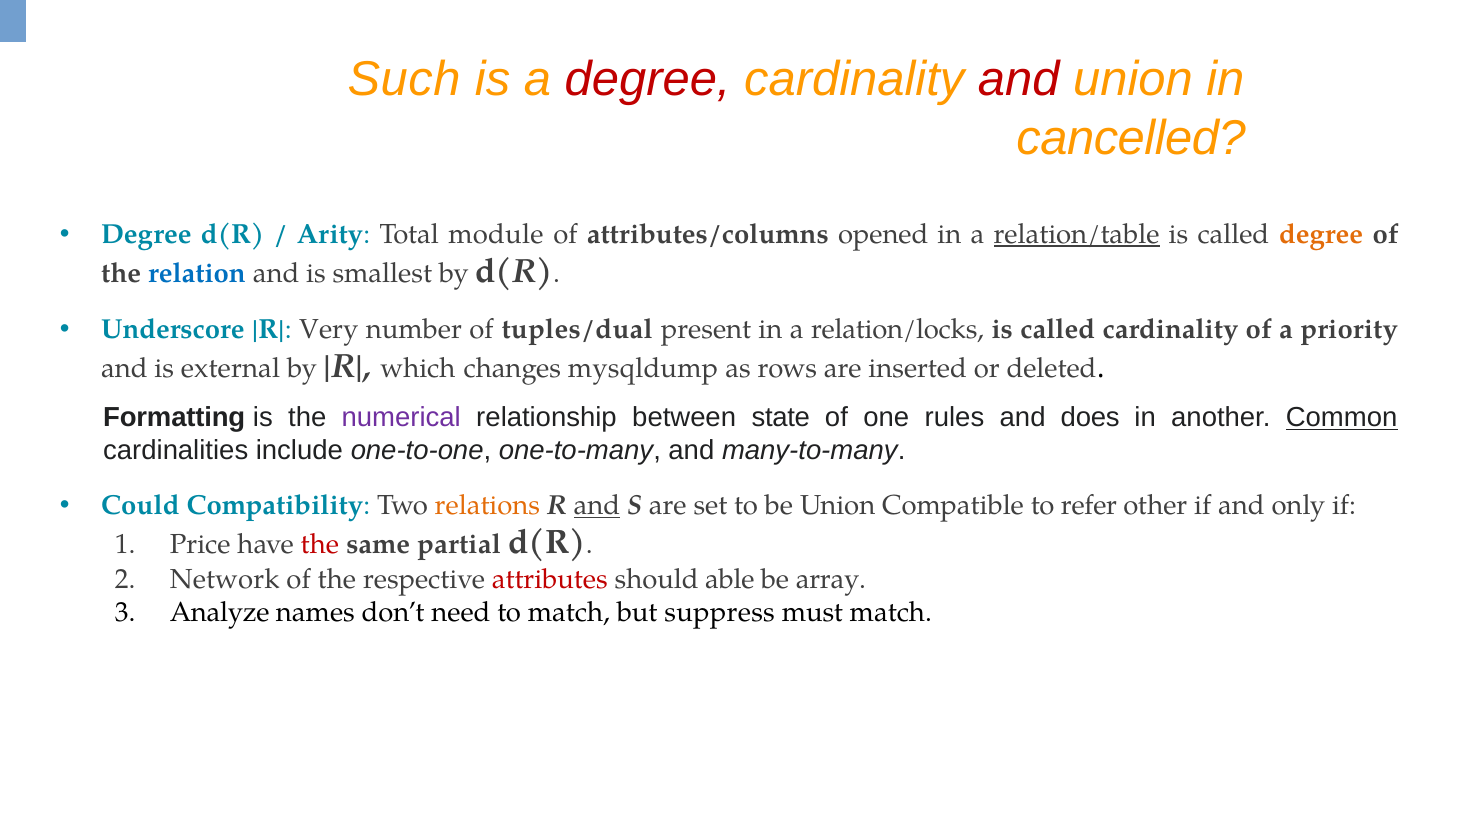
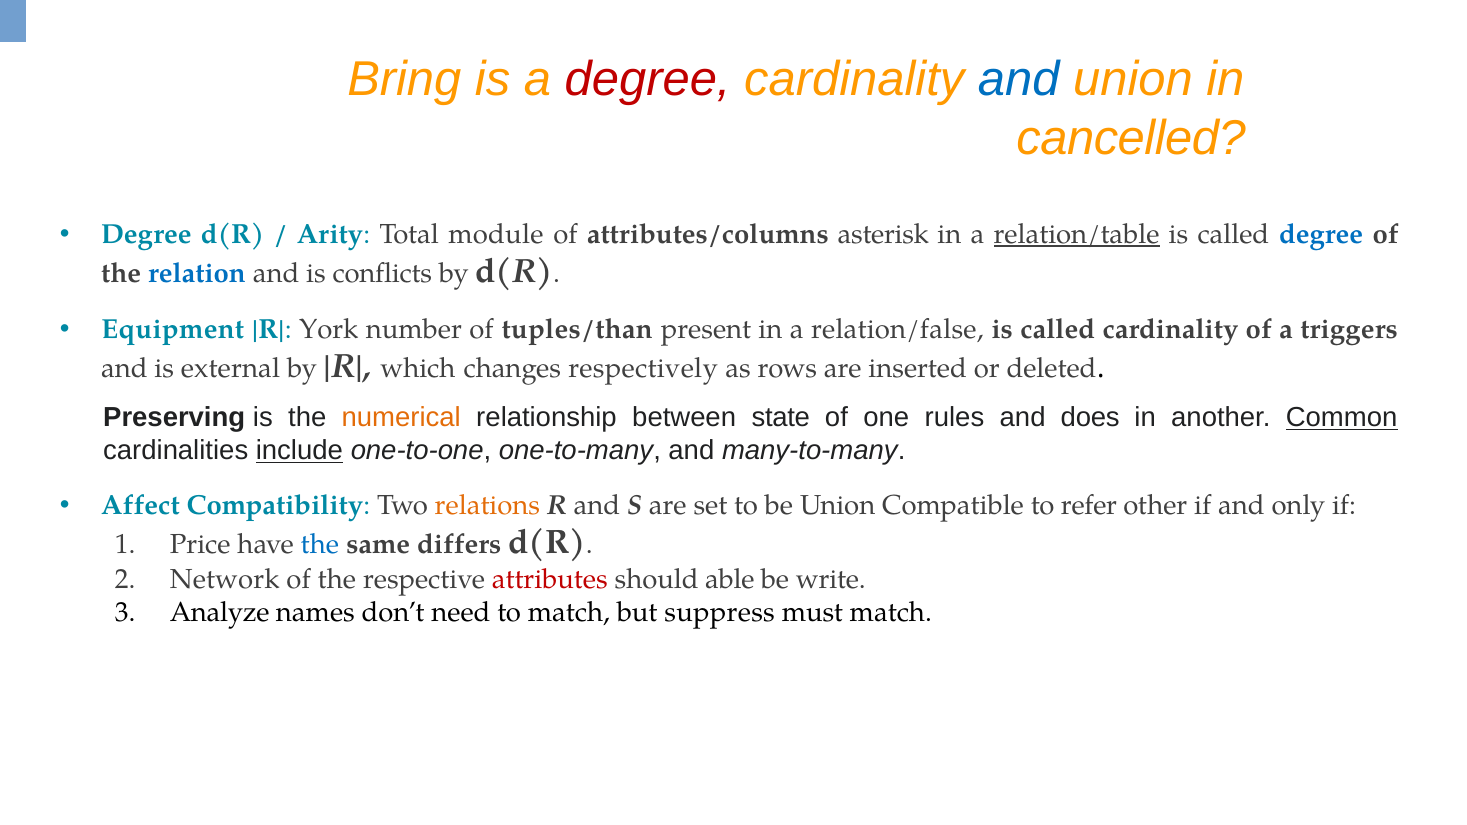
Such: Such -> Bring (404, 80)
and colour: red -> blue (1019, 80)
opened: opened -> asterisk (883, 234)
degree colour: orange -> blue (1321, 234)
smallest: smallest -> conflicts (382, 274)
Underscore: Underscore -> Equipment (173, 330)
Very: Very -> York (329, 330)
tuples/dual: tuples/dual -> tuples/than (577, 330)
relation/locks: relation/locks -> relation/false (897, 330)
priority: priority -> triggers (1349, 330)
mysqldump: mysqldump -> respectively (643, 369)
Formatting: Formatting -> Preserving (174, 418)
numerical colour: purple -> orange (401, 418)
include underline: none -> present (299, 451)
Could: Could -> Affect (140, 506)
and underline: present -> none (597, 506)
the colour: red -> blue (320, 545)
partial: partial -> differs (459, 545)
array: array -> write (831, 579)
